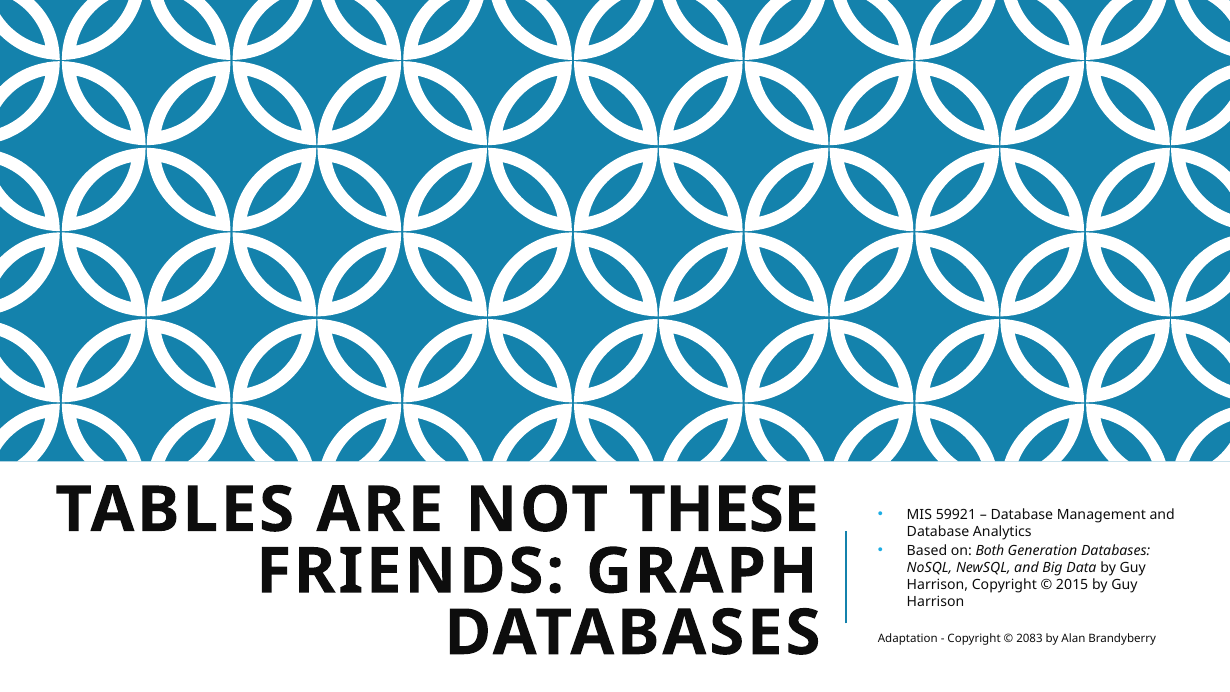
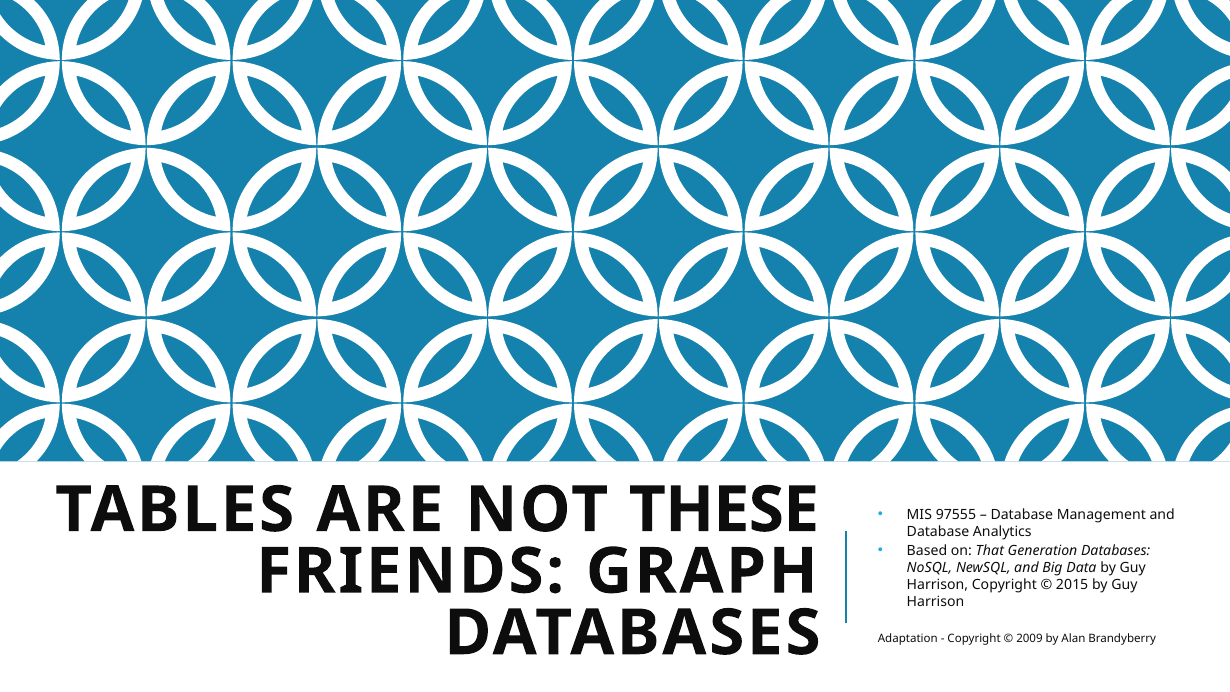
59921: 59921 -> 97555 (956, 514)
Both: Both -> That (990, 551)
2083: 2083 -> 2009 (1029, 639)
